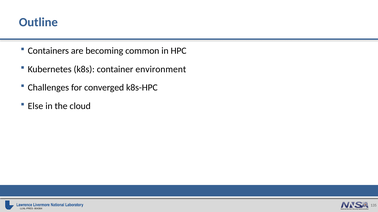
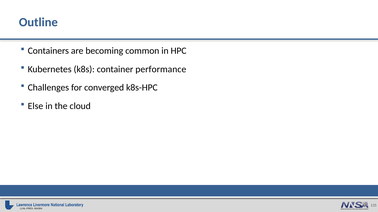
environment: environment -> performance (161, 69)
